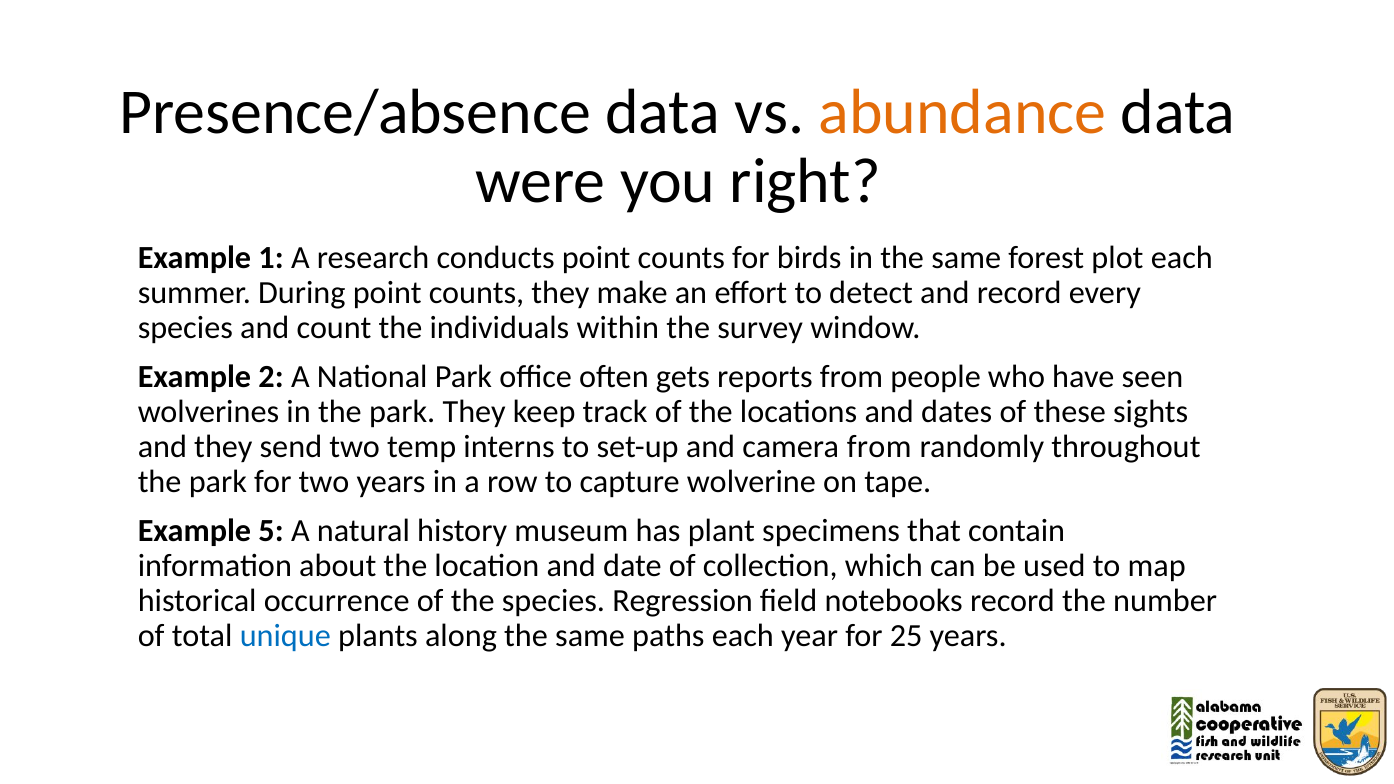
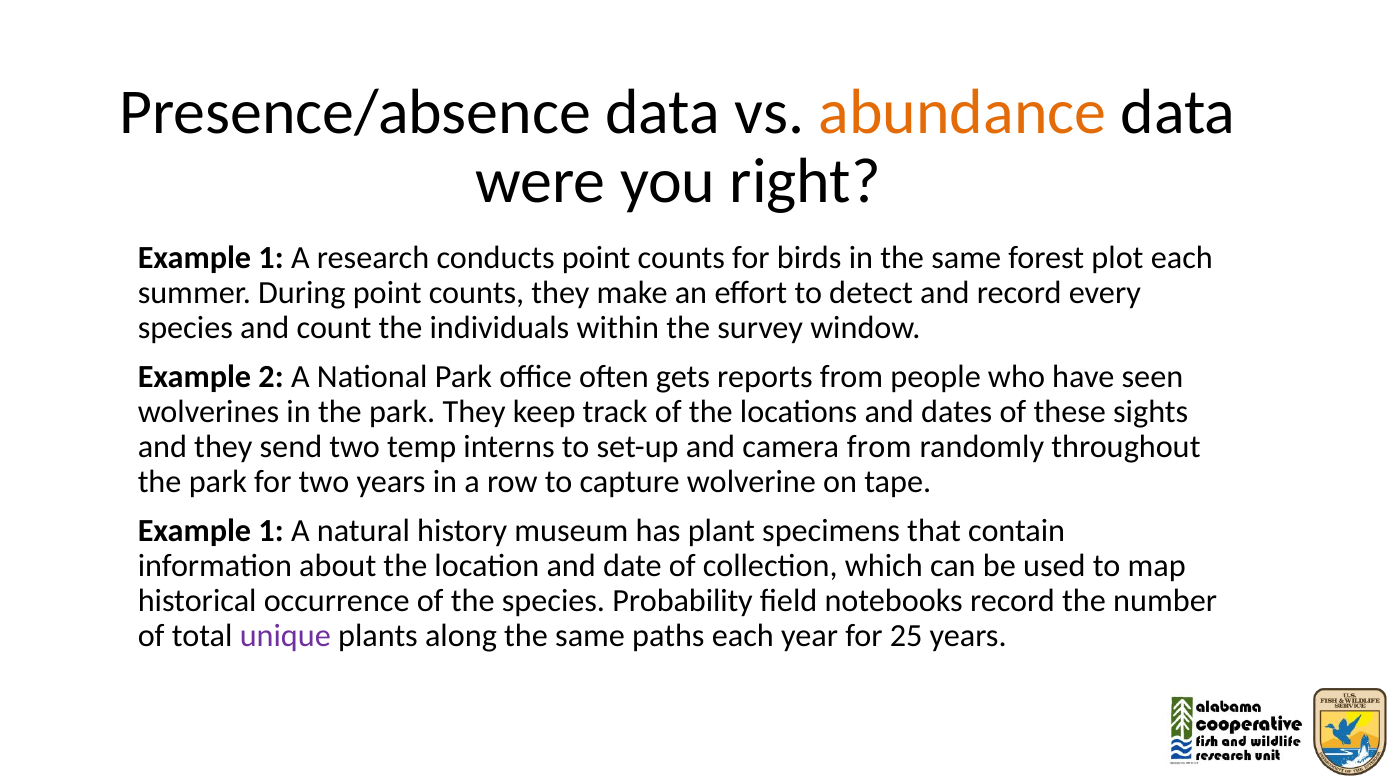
5: 5 -> 1 (271, 531)
Regression: Regression -> Probability (683, 601)
unique colour: blue -> purple (285, 635)
